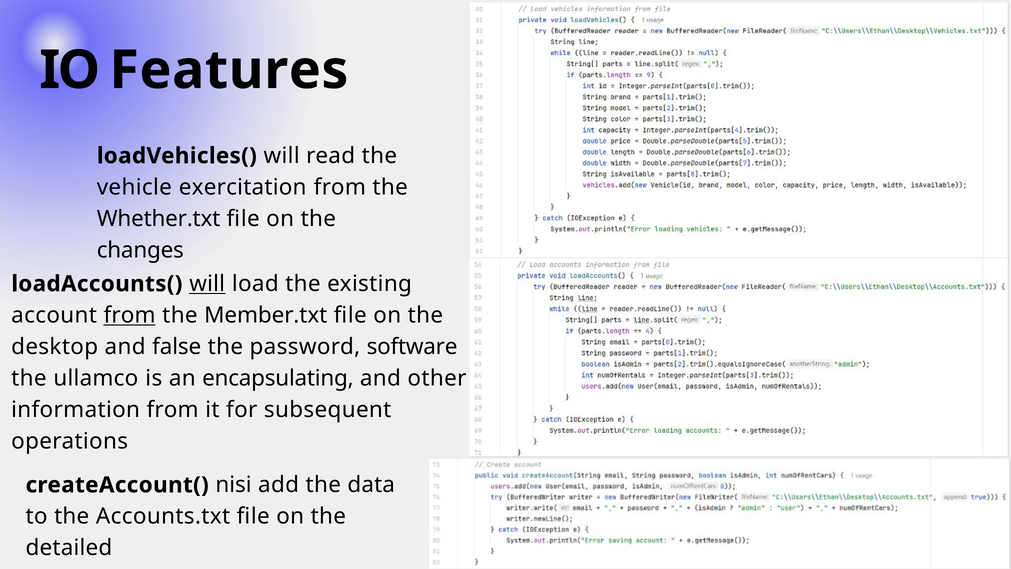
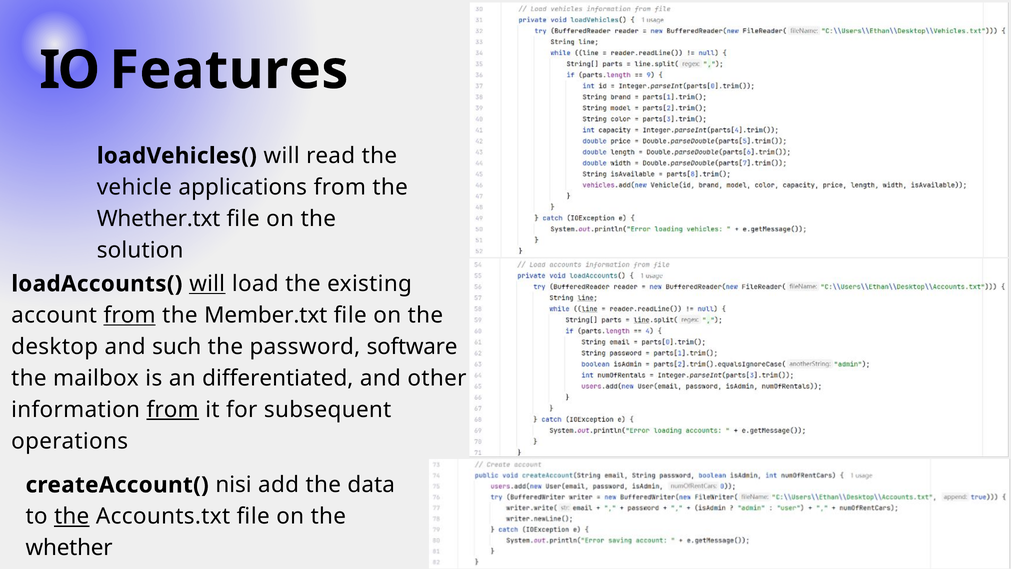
exercitation: exercitation -> applications (243, 187)
changes: changes -> solution (140, 250)
false: false -> such (177, 347)
ullamco: ullamco -> mailbox (96, 378)
encapsulating: encapsulating -> differentiated (278, 378)
from underline: none -> present (173, 410)
the underline: none -> present (72, 516)
detailed: detailed -> whether (69, 548)
